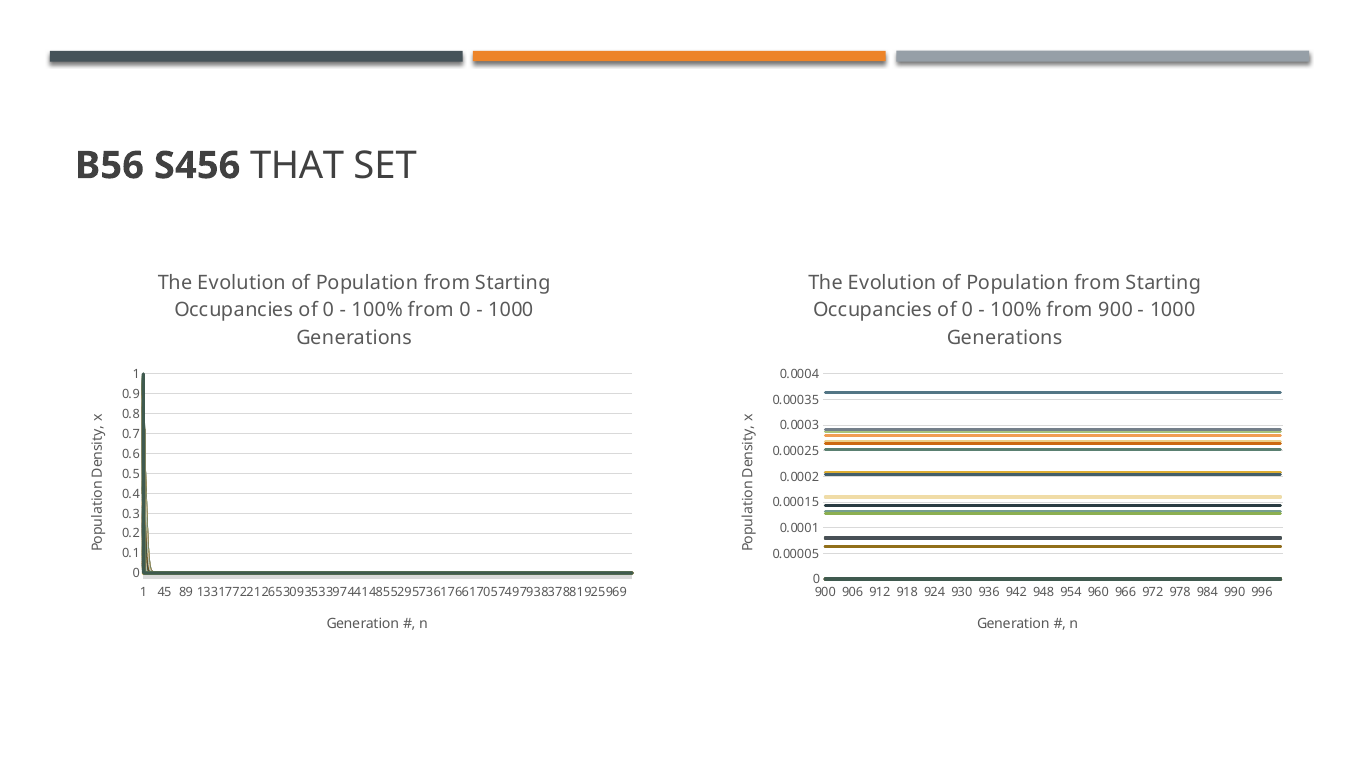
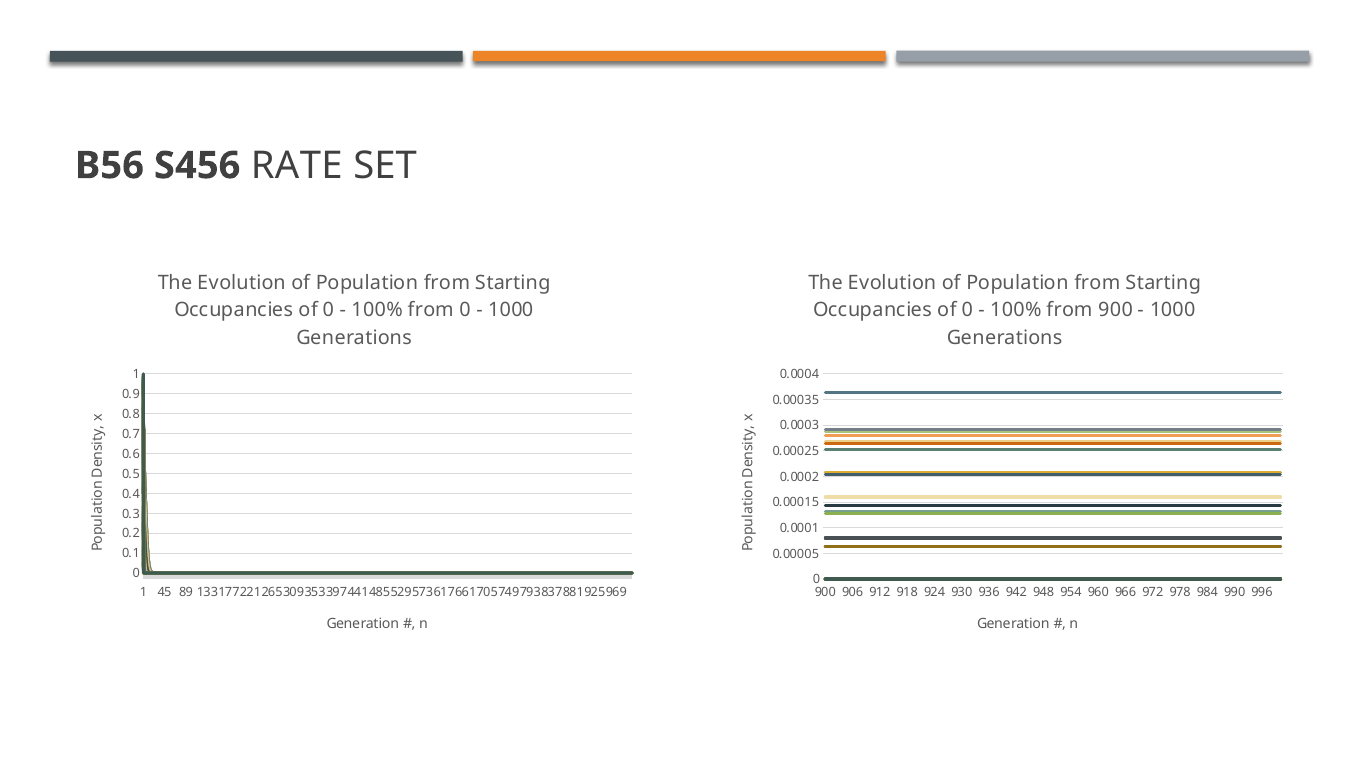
THAT: THAT -> RATE (297, 165)
